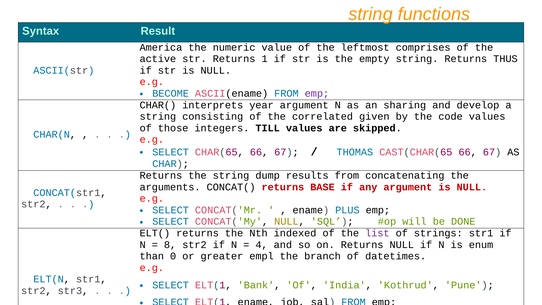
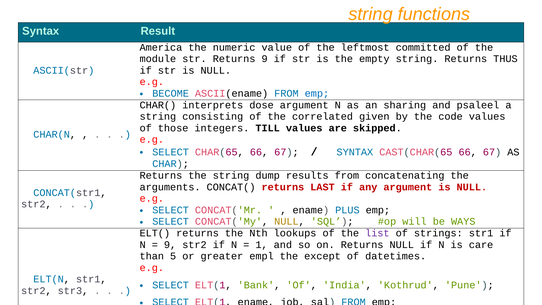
comprises: comprises -> committed (423, 47)
active: active -> module (158, 59)
Returns 1: 1 -> 9 (265, 59)
emp colour: purple -> blue (317, 93)
year: year -> dose (262, 105)
develop: develop -> psaleel (478, 105)
THOMAS: THOMAS -> SYNTAX (355, 152)
BASE: BASE -> LAST (323, 187)
DONE: DONE -> WAYS (463, 221)
indexed: indexed -> lookups (295, 233)
8: 8 -> 9 (170, 245)
4: 4 -> 1 (262, 245)
enum: enum -> care (481, 245)
0: 0 -> 5 (173, 256)
branch: branch -> except (323, 256)
